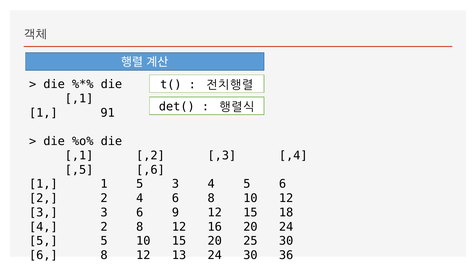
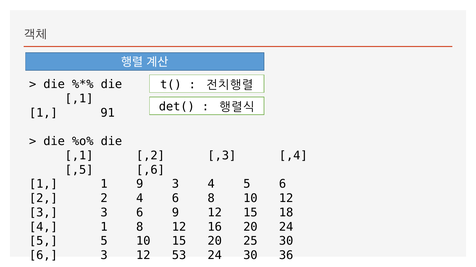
1 5: 5 -> 9 (140, 185)
4 2: 2 -> 1 (104, 227)
8: 8 -> 3 (104, 256)
13: 13 -> 53 (179, 256)
